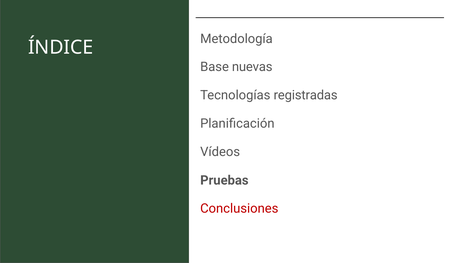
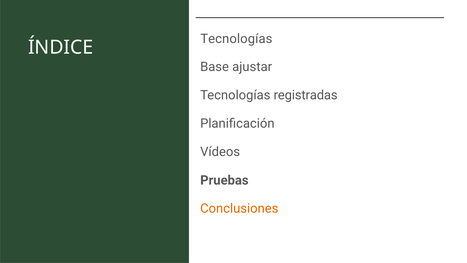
Metodología: Metodología -> Tecnologías (236, 39)
nuevas: nuevas -> ajustar (252, 67)
Conclusiones colour: red -> orange (239, 208)
